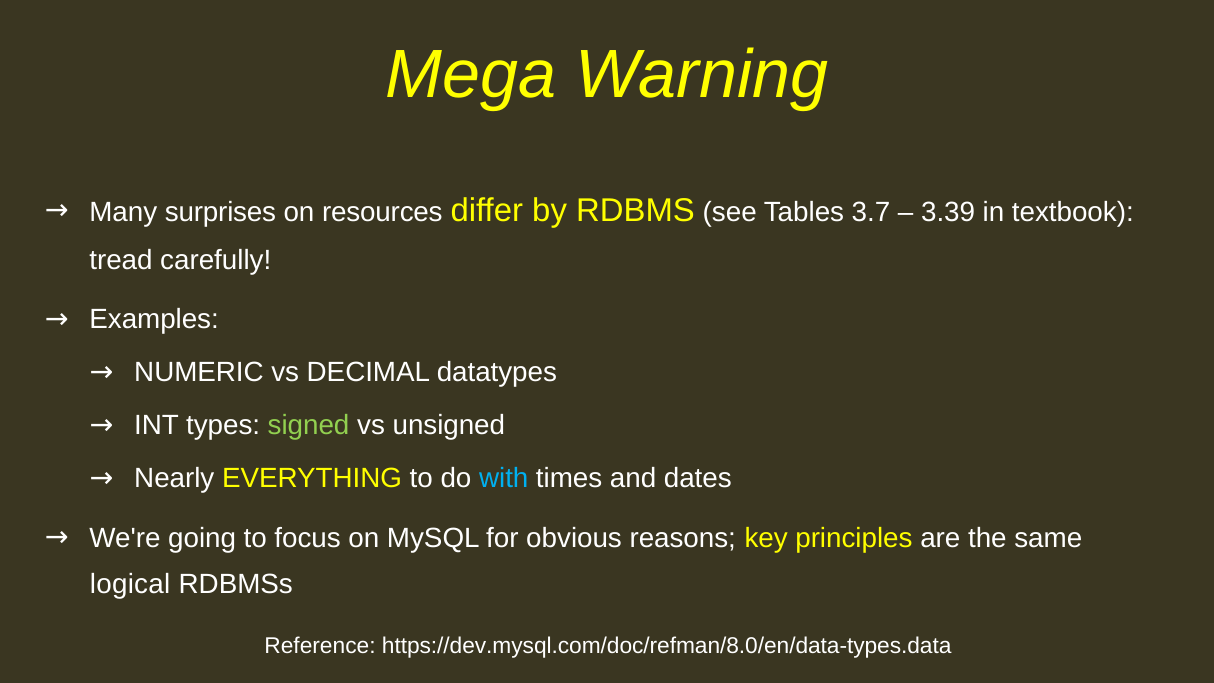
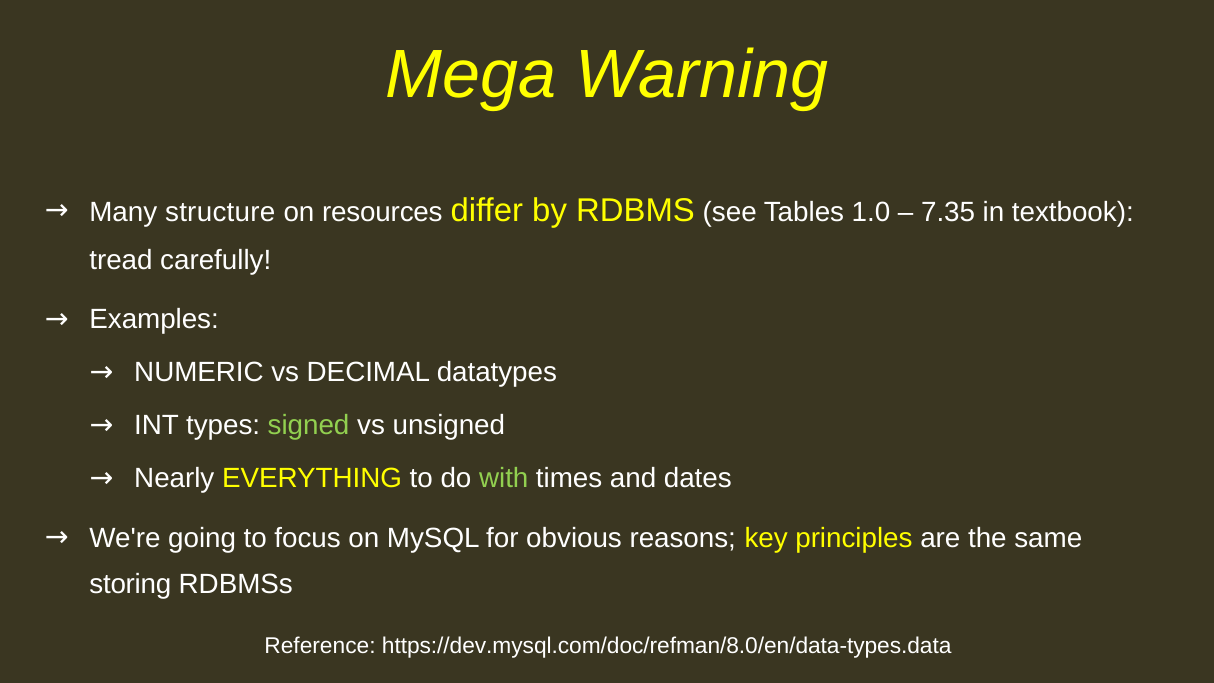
surprises: surprises -> structure (220, 212)
3.7: 3.7 -> 1.0 (871, 212)
3.39: 3.39 -> 7.35 (948, 212)
with colour: light blue -> light green (504, 478)
logical: logical -> storing (130, 584)
